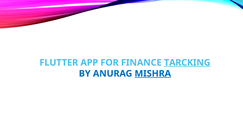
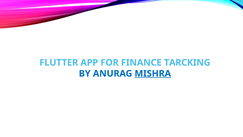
TARCKING underline: present -> none (187, 62)
